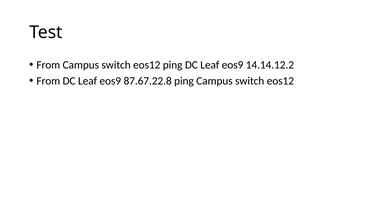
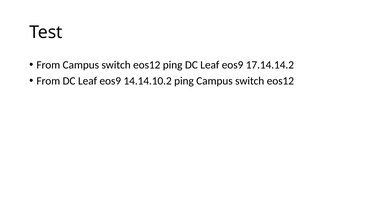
14.14.12.2: 14.14.12.2 -> 17.14.14.2 (270, 65)
87.67.22.8: 87.67.22.8 -> 14.14.10.2 (148, 81)
